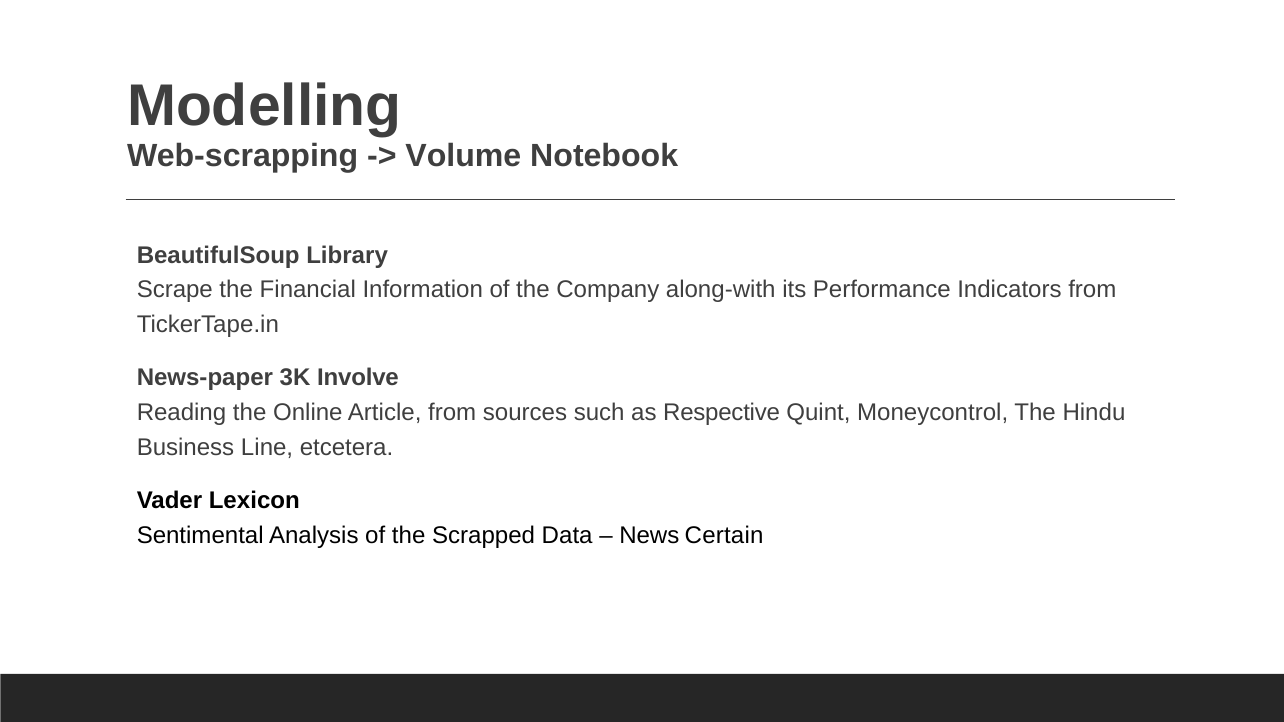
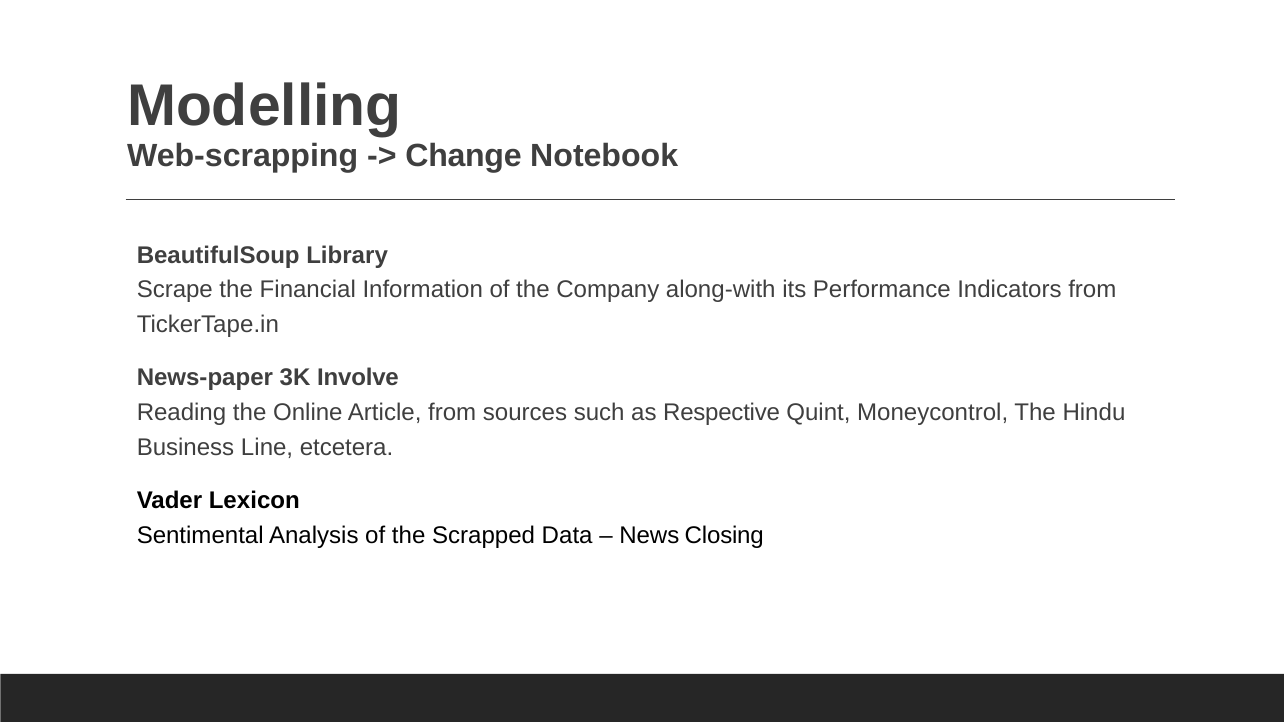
Volume: Volume -> Change (464, 156)
Certain: Certain -> Closing (724, 536)
